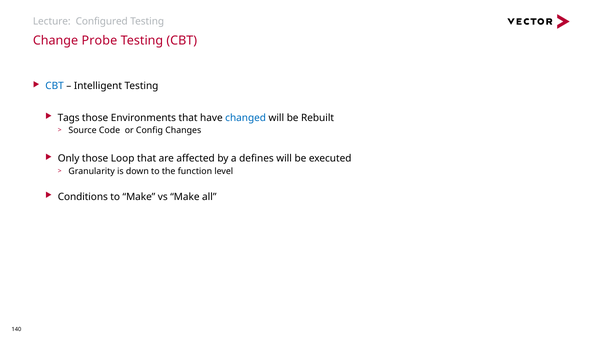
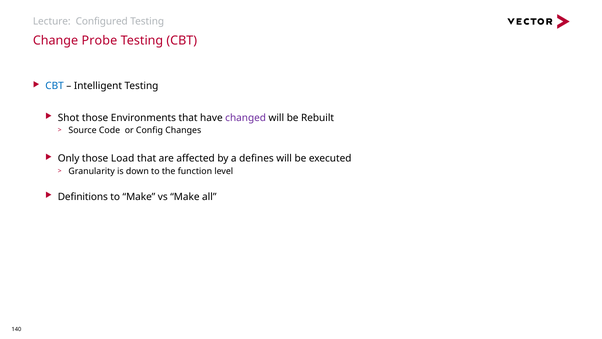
Tags: Tags -> Shot (69, 118)
changed colour: blue -> purple (246, 118)
Loop: Loop -> Load (123, 158)
Conditions: Conditions -> Definitions (83, 197)
